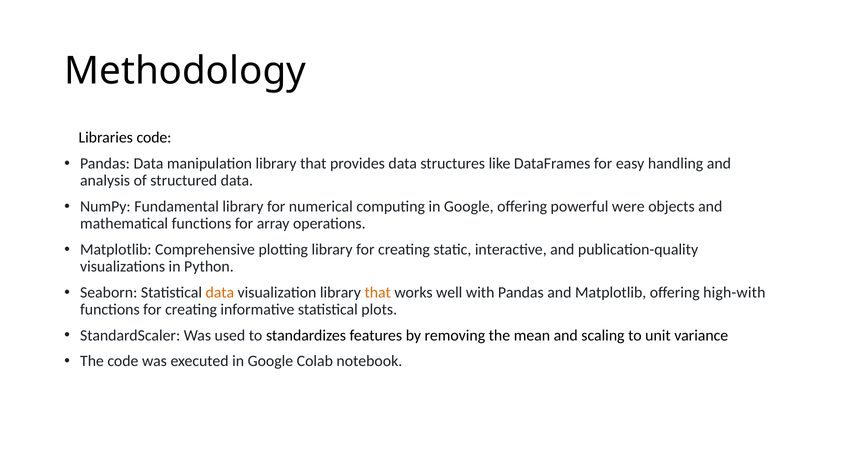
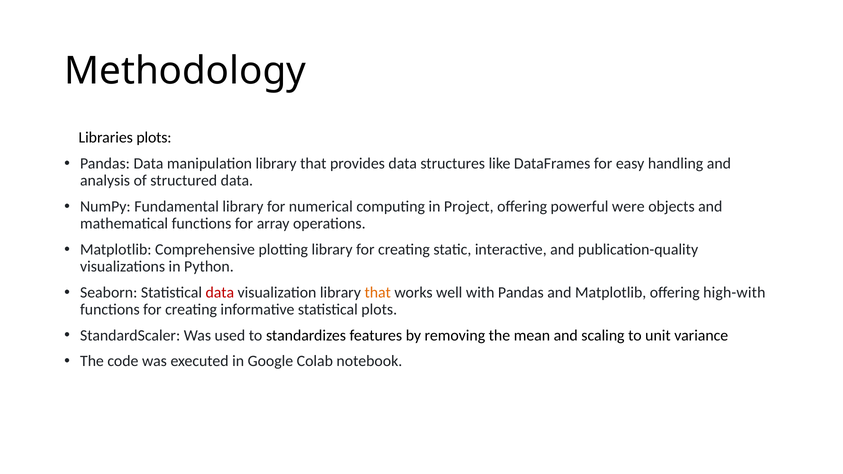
Libraries code: code -> plots (154, 138)
computing in Google: Google -> Project (469, 207)
data colour: orange -> red (220, 293)
